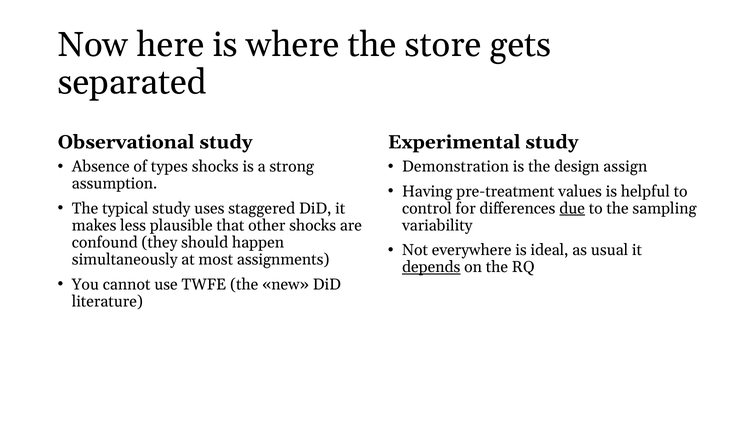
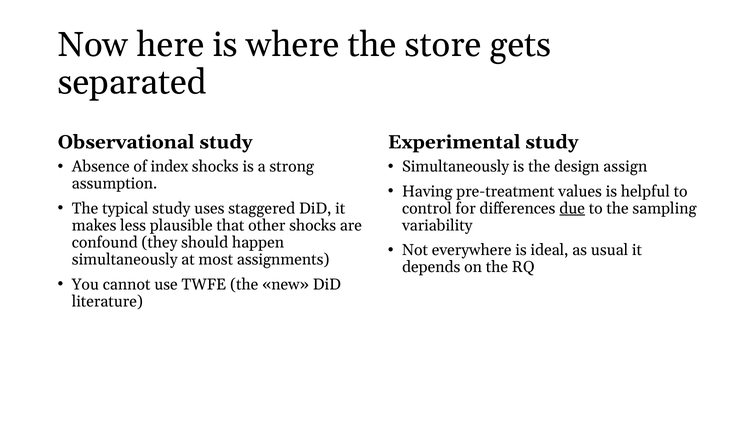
Demonstration: Demonstration -> Simultaneously (456, 166)
types: types -> index (170, 166)
depends underline: present -> none (431, 267)
